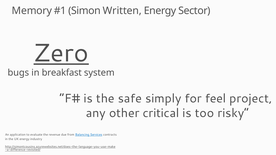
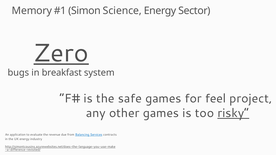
Written: Written -> Science (122, 11)
safe simply: simply -> games (163, 99)
other critical: critical -> games (161, 113)
risky underline: none -> present (233, 113)
